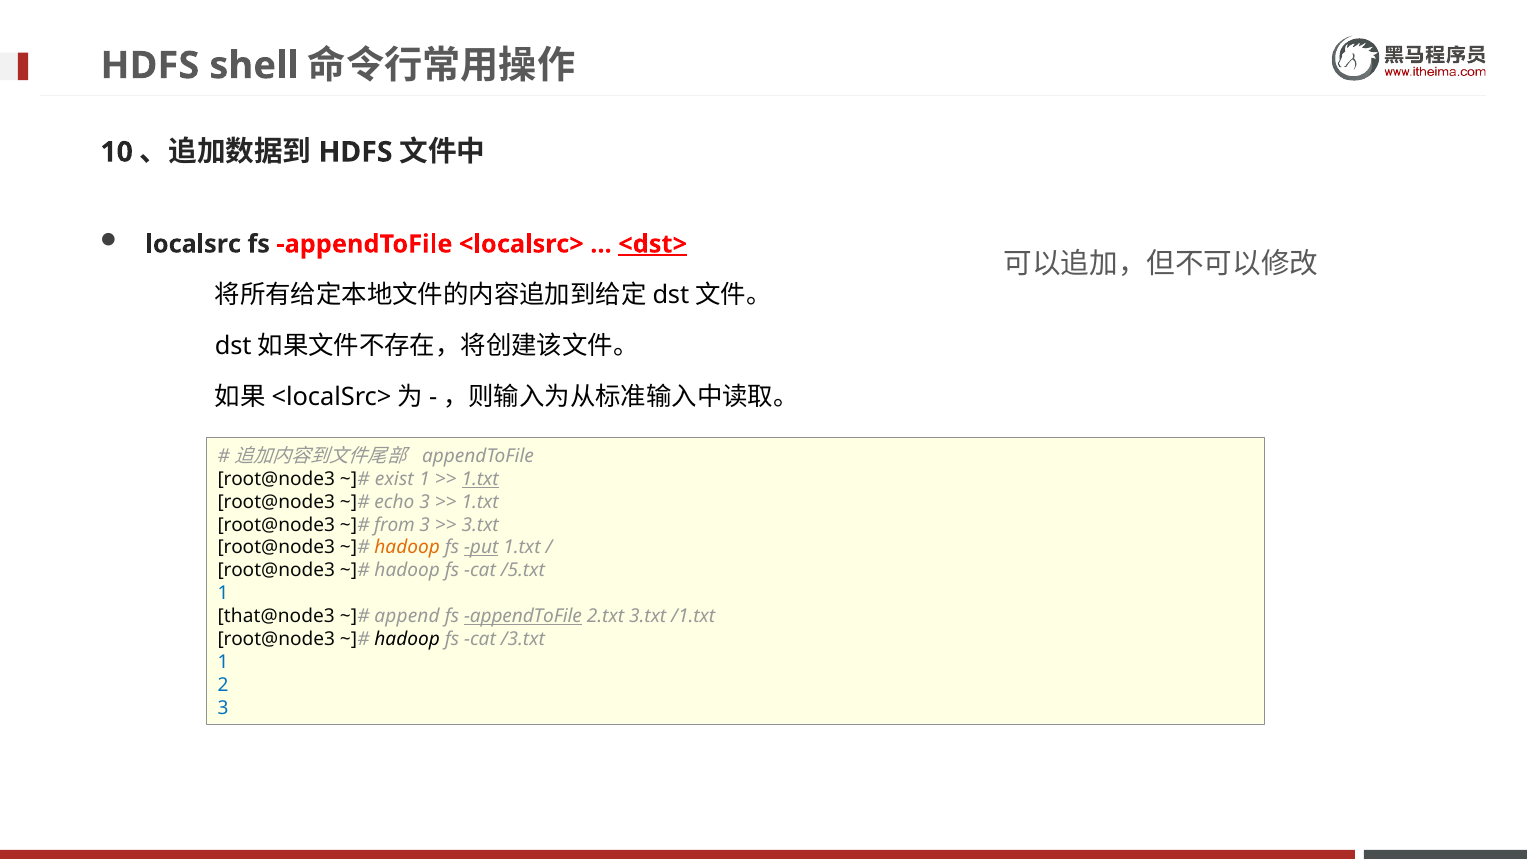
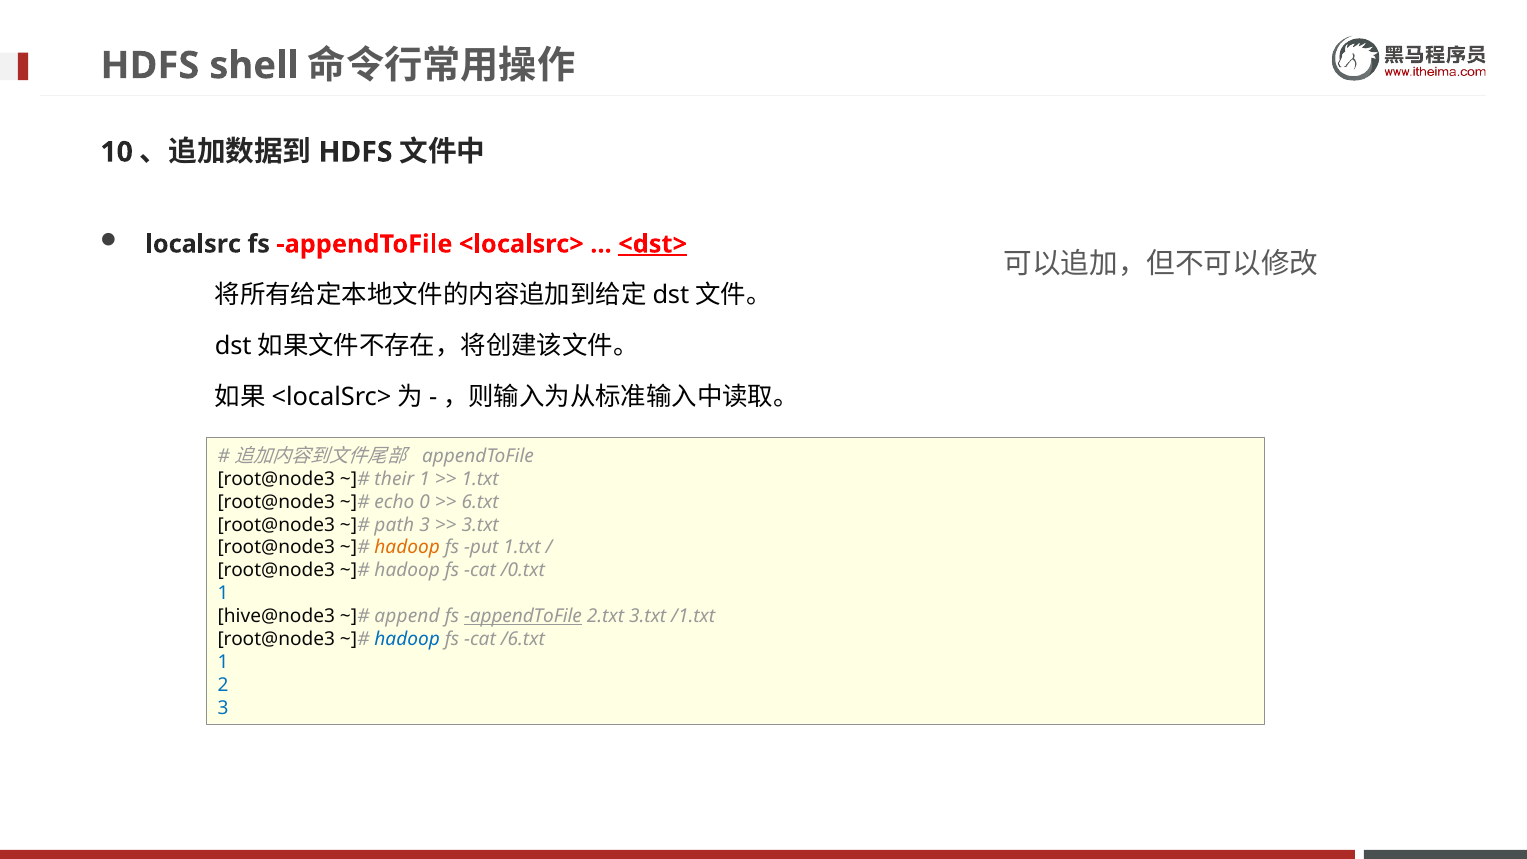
exist: exist -> their (394, 479)
1.txt underline: present -> none (480, 479)
echo 3: 3 -> 0 (425, 502)
1.txt: 1.txt -> 6.txt (480, 502)
from: from -> path (394, 525)
put underline: present -> none (481, 548)
/5.txt: /5.txt -> /0.txt (523, 571)
that@node3: that@node3 -> hive@node3 (276, 616)
hadoop colour: black -> blue (407, 639)
/3.txt: /3.txt -> /6.txt (523, 639)
